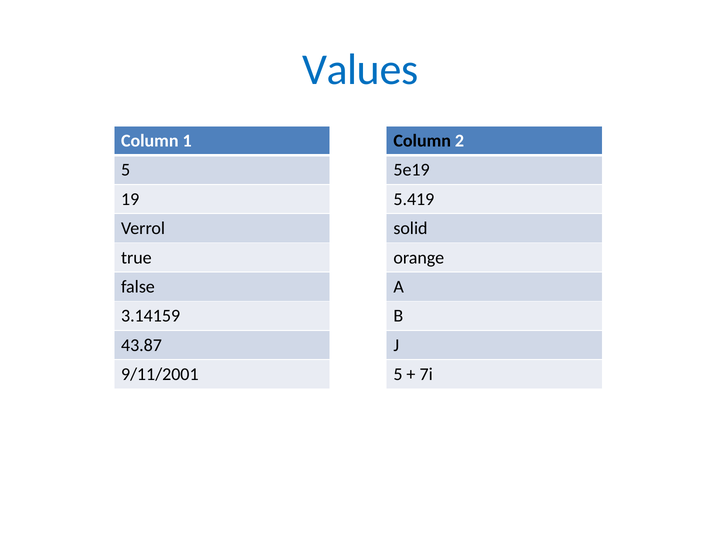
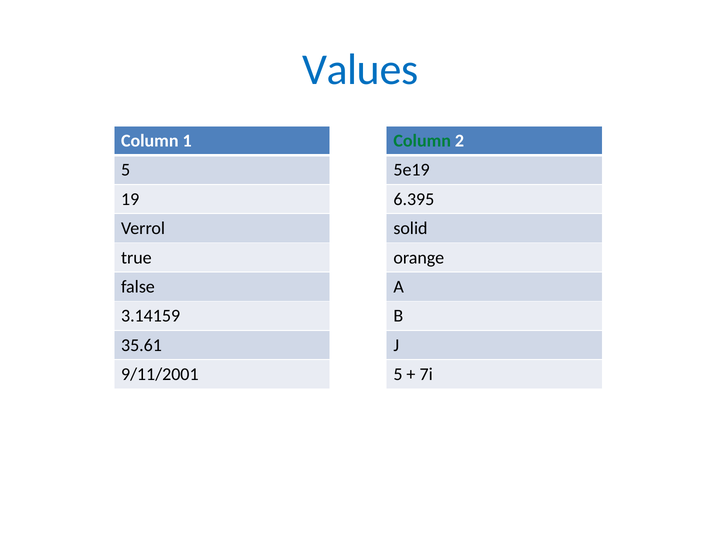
Column colour: black -> green (422, 141)
5.419: 5.419 -> 6.395 (414, 199)
43.87: 43.87 -> 35.61 (141, 345)
